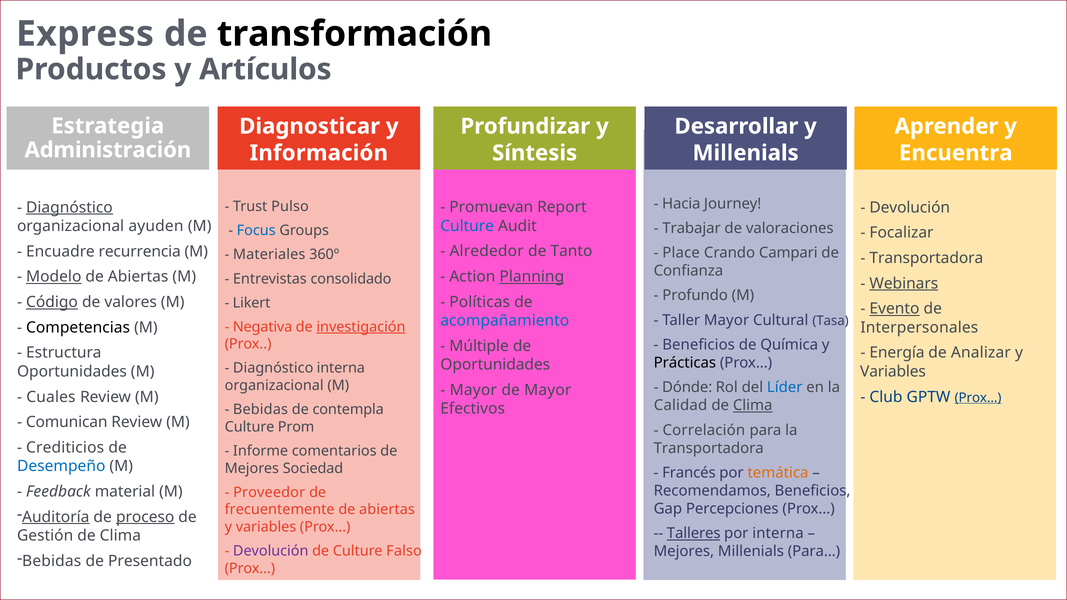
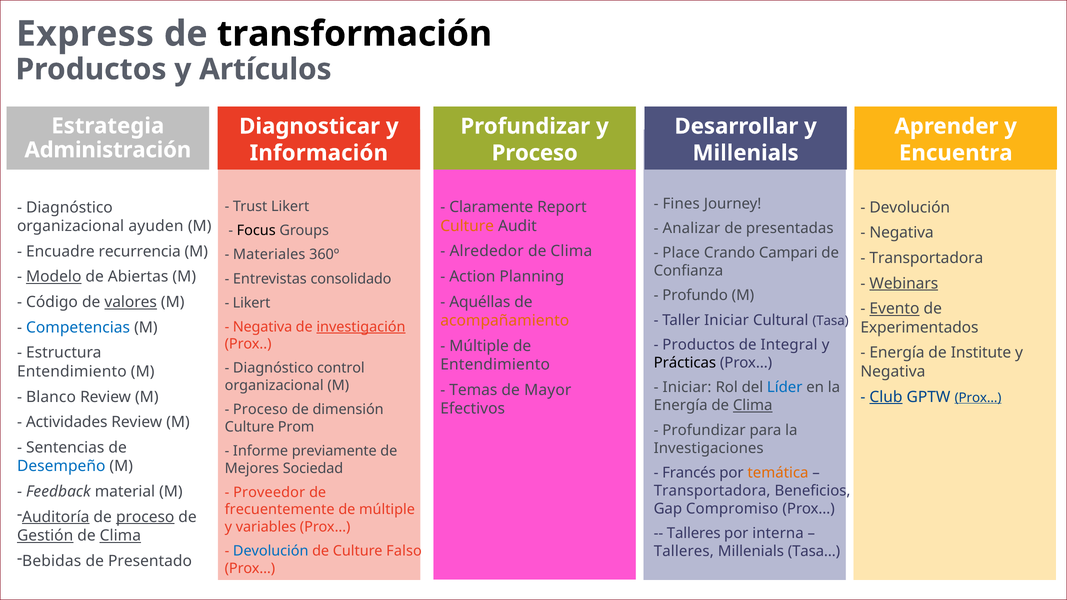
Síntesis: Síntesis -> Proceso (535, 153)
Hacia: Hacia -> Fines (681, 204)
Trust Pulso: Pulso -> Likert (290, 207)
Promuevan: Promuevan -> Claramente (491, 207)
Diagnóstico underline: present -> none (69, 207)
Culture colour: blue -> orange (467, 226)
Trabajar: Trabajar -> Analizar (691, 228)
valoraciones: valoraciones -> presentadas (790, 228)
Focus colour: blue -> black (256, 231)
Focalizar: Focalizar -> Negativa (902, 233)
Tanto: Tanto -> Clima (571, 251)
Planning underline: present -> none (532, 277)
Políticas: Políticas -> Aquéllas (480, 302)
Código underline: present -> none (52, 302)
valores underline: none -> present (131, 302)
Taller Mayor: Mayor -> Iniciar (727, 320)
acompañamiento colour: blue -> orange (505, 321)
Competencias colour: black -> blue (78, 328)
Interpersonales: Interpersonales -> Experimentados (919, 328)
Beneficios: Beneficios -> Productos (699, 345)
Química: Química -> Integral (789, 345)
Analizar: Analizar -> Institute (981, 353)
Oportunidades: Oportunidades -> Entendimiento (495, 365)
Diagnóstico interna: interna -> control (341, 368)
Oportunidades: Oportunidades -> Entendimiento (72, 372)
Variables: Variables -> Negativa (893, 372)
Dónde: Dónde -> Iniciar (687, 388)
Mayor: Mayor -> Temas (473, 390)
Cuales: Cuales -> Blanco (51, 397)
Club underline: none -> present (886, 397)
Calidad: Calidad -> Energía (681, 406)
Bebidas: Bebidas -> Proceso (260, 410)
contempla: contempla -> dimensión (348, 410)
Comunican: Comunican -> Actividades (67, 422)
Correlación: Correlación -> Profundizar (704, 430)
Crediticios: Crediticios -> Sentencias (65, 448)
Transportadora: Transportadora -> Investigaciones (709, 448)
comentarios: comentarios -> previamente (334, 451)
Recomendamos: Recomendamos -> Transportadora (712, 491)
Percepciones: Percepciones -> Compromiso (732, 509)
abiertas: abiertas -> múltiple (387, 510)
Talleres underline: present -> none (694, 534)
Gestión underline: none -> present (45, 536)
Clima underline: none -> present (120, 536)
Devolución colour: purple -> blue (271, 551)
Mejores: Mejores -> Talleres (684, 552)
Para…: Para… -> Tasa… (814, 552)
